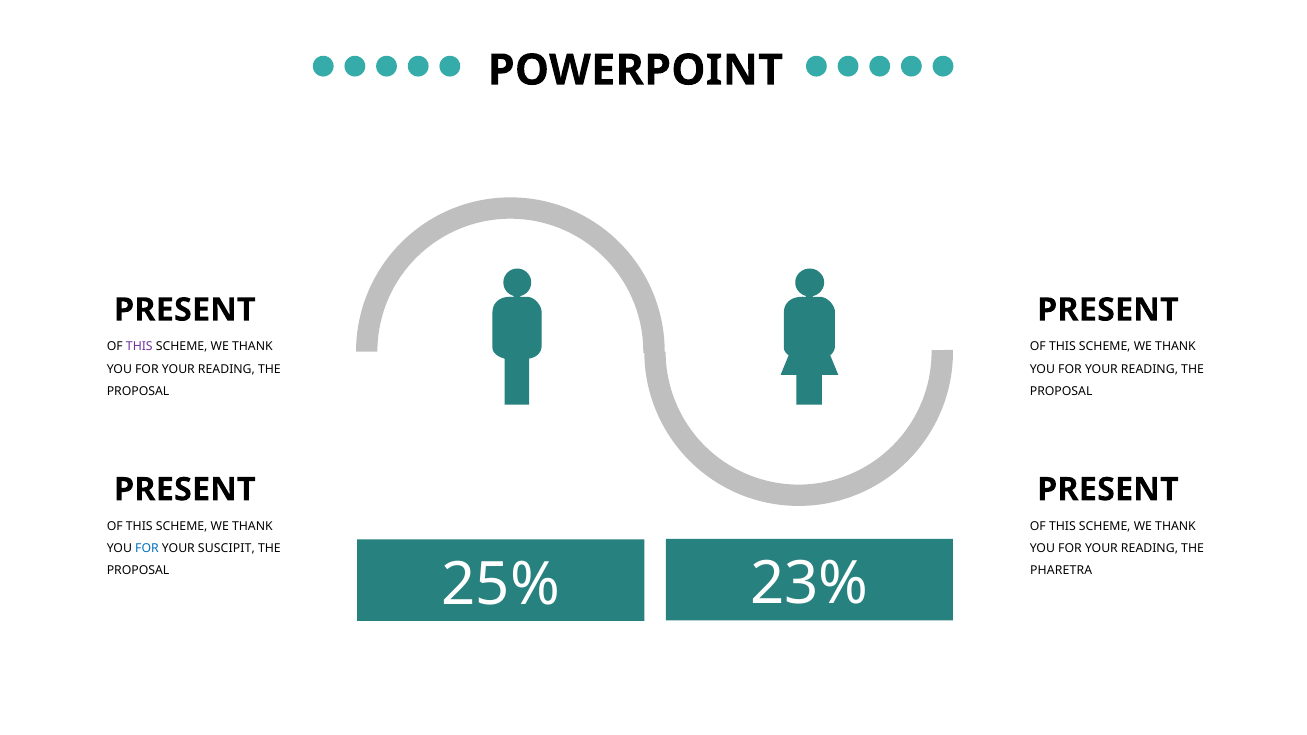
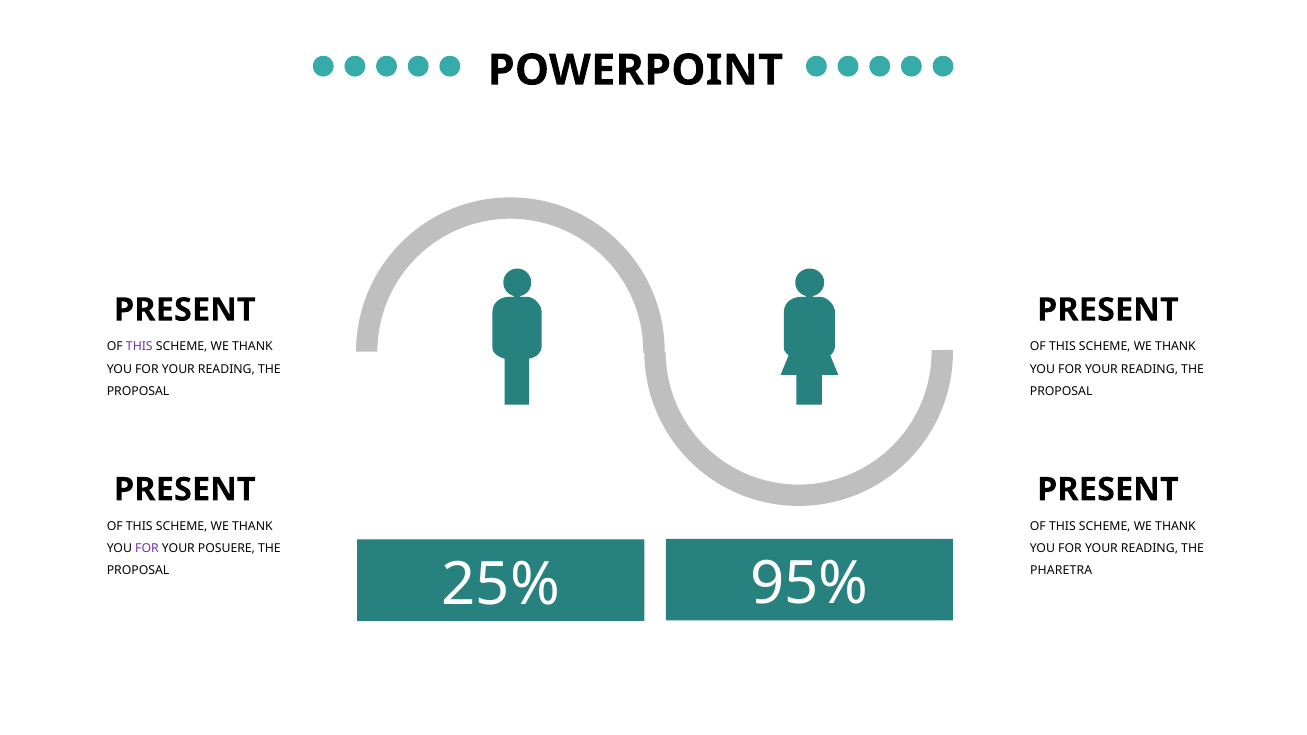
FOR colour: blue -> purple (147, 549)
SUSCIPIT: SUSCIPIT -> POSUERE (226, 549)
23%: 23% -> 95% (809, 584)
